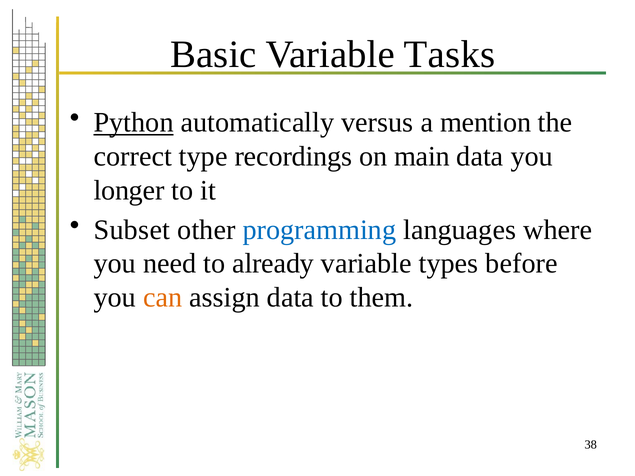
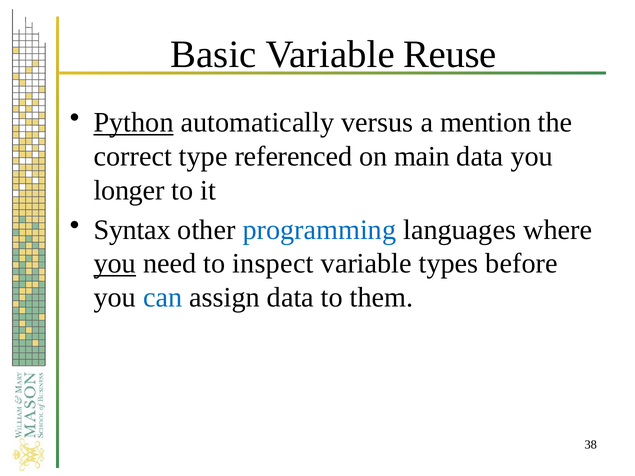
Tasks: Tasks -> Reuse (450, 55)
recordings: recordings -> referenced (293, 157)
Subset: Subset -> Syntax (132, 230)
you underline: none -> present (115, 264)
already: already -> inspect (273, 264)
can colour: orange -> blue (163, 298)
